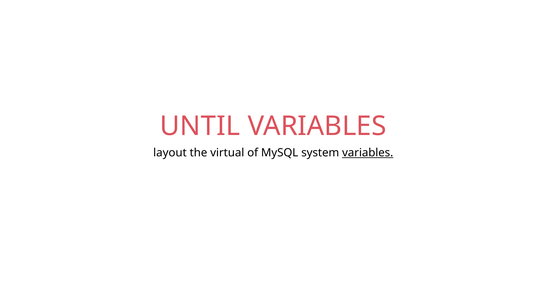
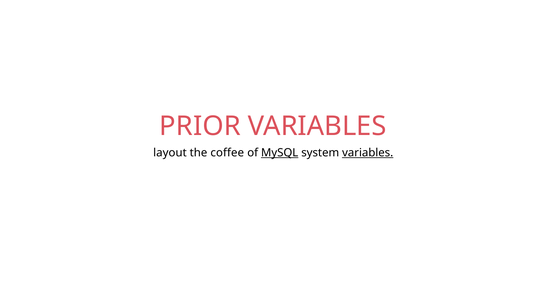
UNTIL: UNTIL -> PRIOR (200, 126)
virtual: virtual -> coffee (227, 153)
MySQL underline: none -> present (280, 153)
